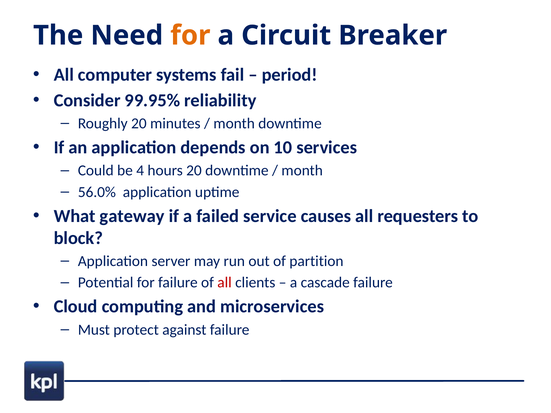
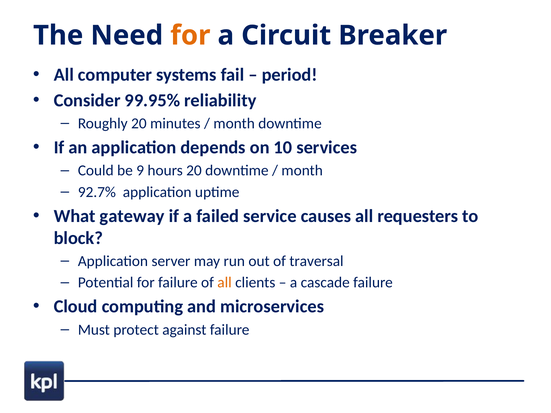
4: 4 -> 9 (140, 171)
56.0%: 56.0% -> 92.7% (97, 192)
partition: partition -> traversal (316, 261)
all colour: red -> orange (225, 283)
